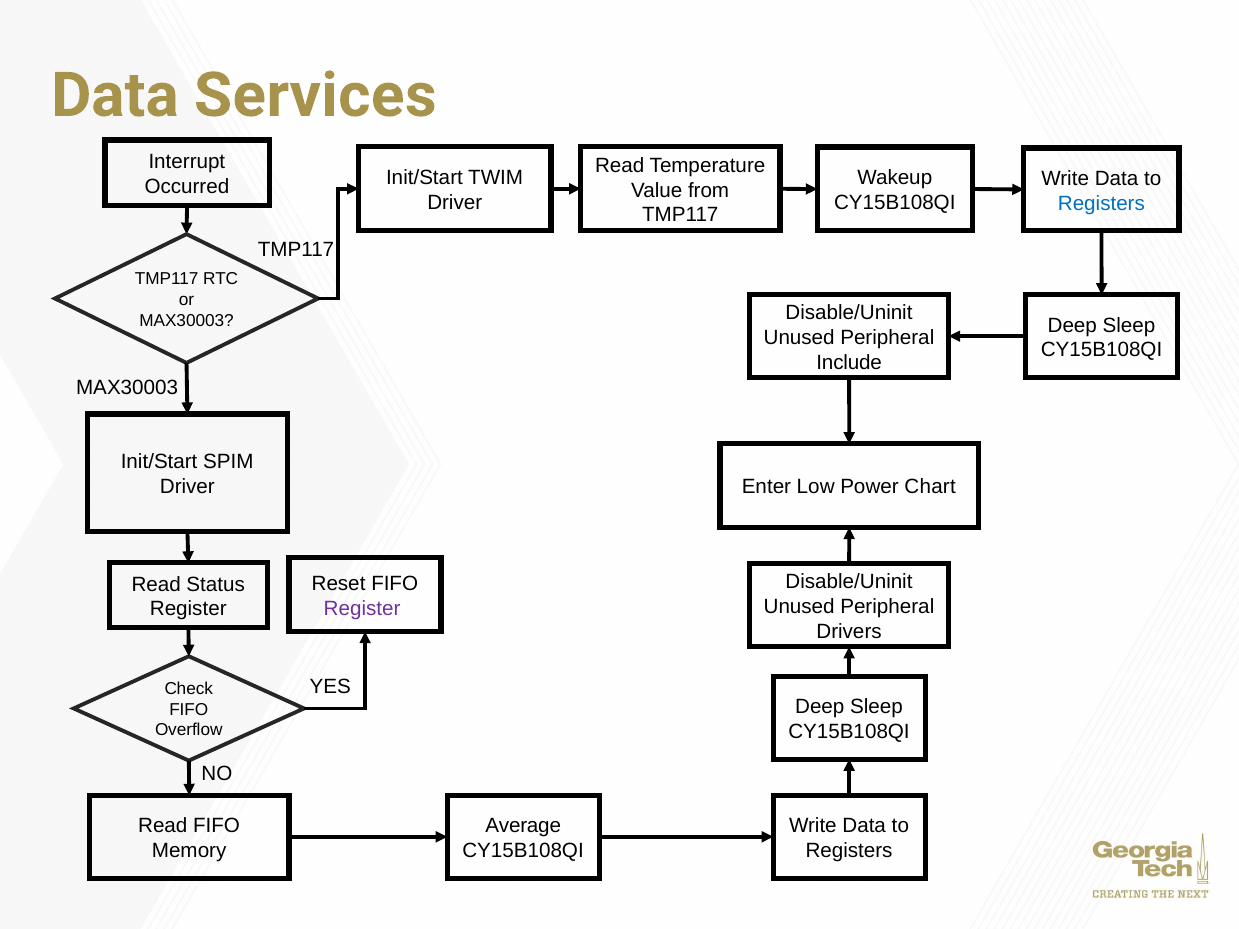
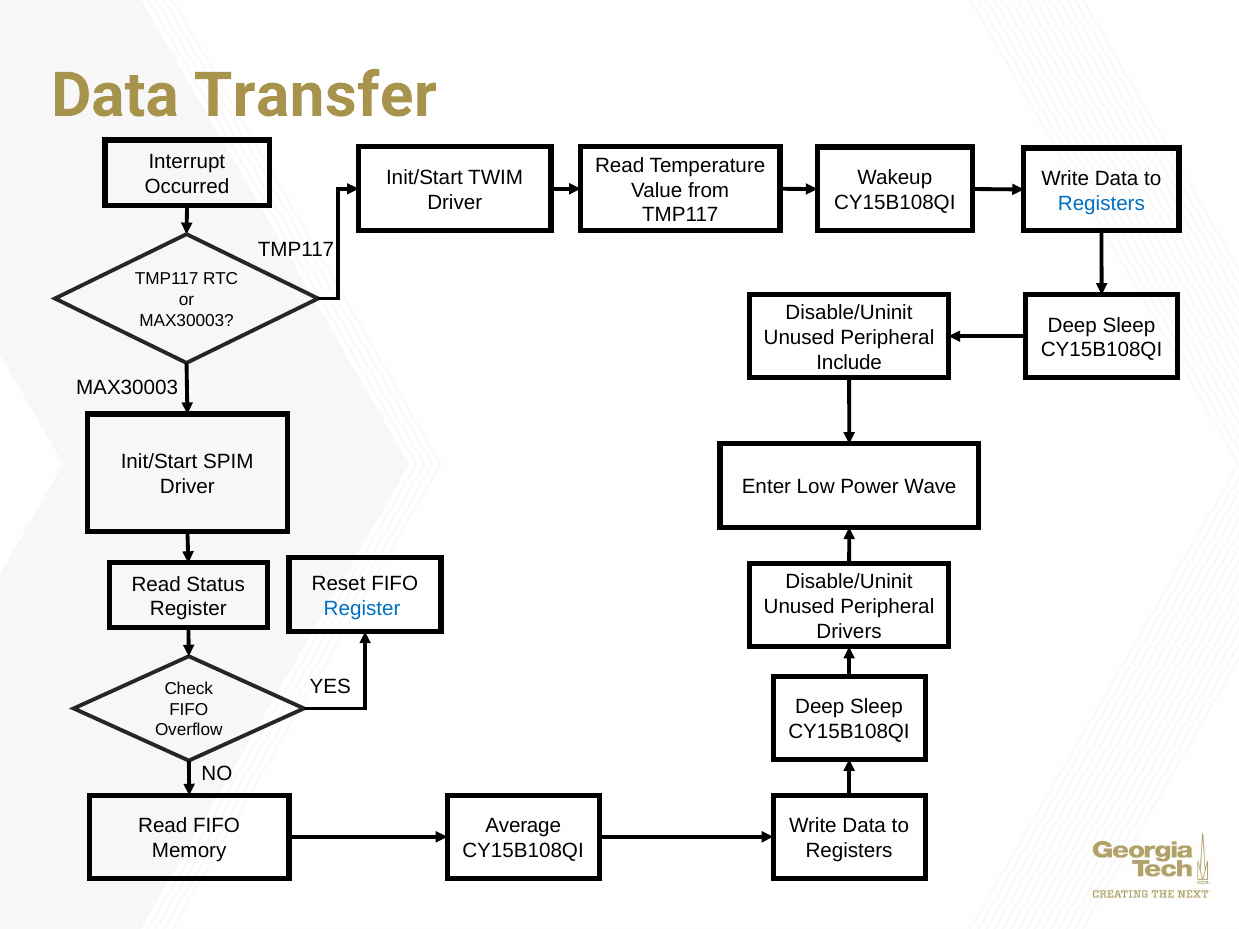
Services: Services -> Transfer (315, 96)
Chart: Chart -> Wave (930, 487)
Register colour: purple -> blue (362, 609)
